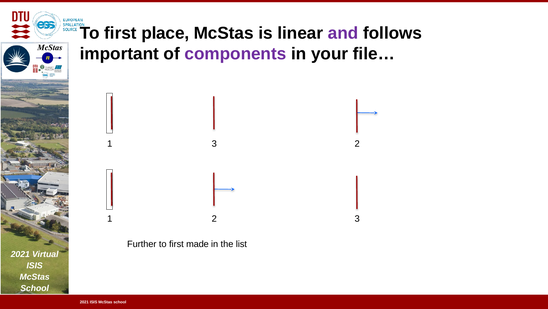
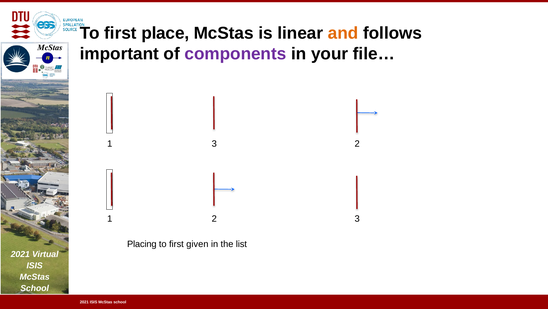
and colour: purple -> orange (343, 33)
Further: Further -> Placing (142, 244)
made: made -> given (197, 244)
